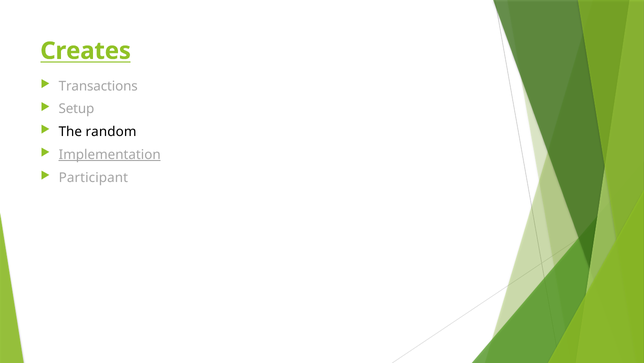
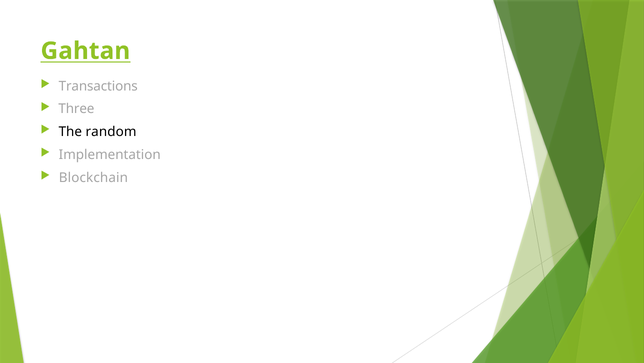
Creates: Creates -> Gahtan (85, 51)
Setup: Setup -> Three (76, 109)
Implementation underline: present -> none (110, 154)
Participant: Participant -> Blockchain (93, 177)
